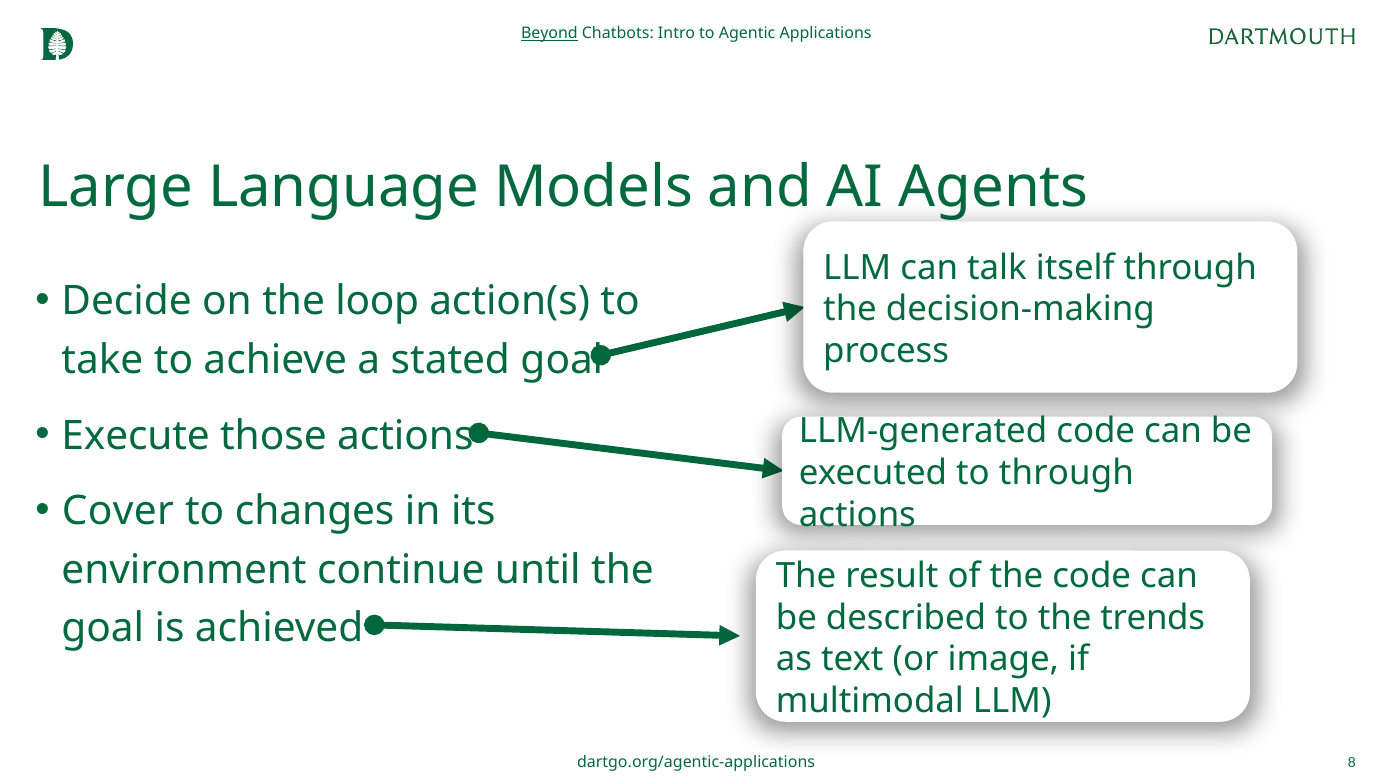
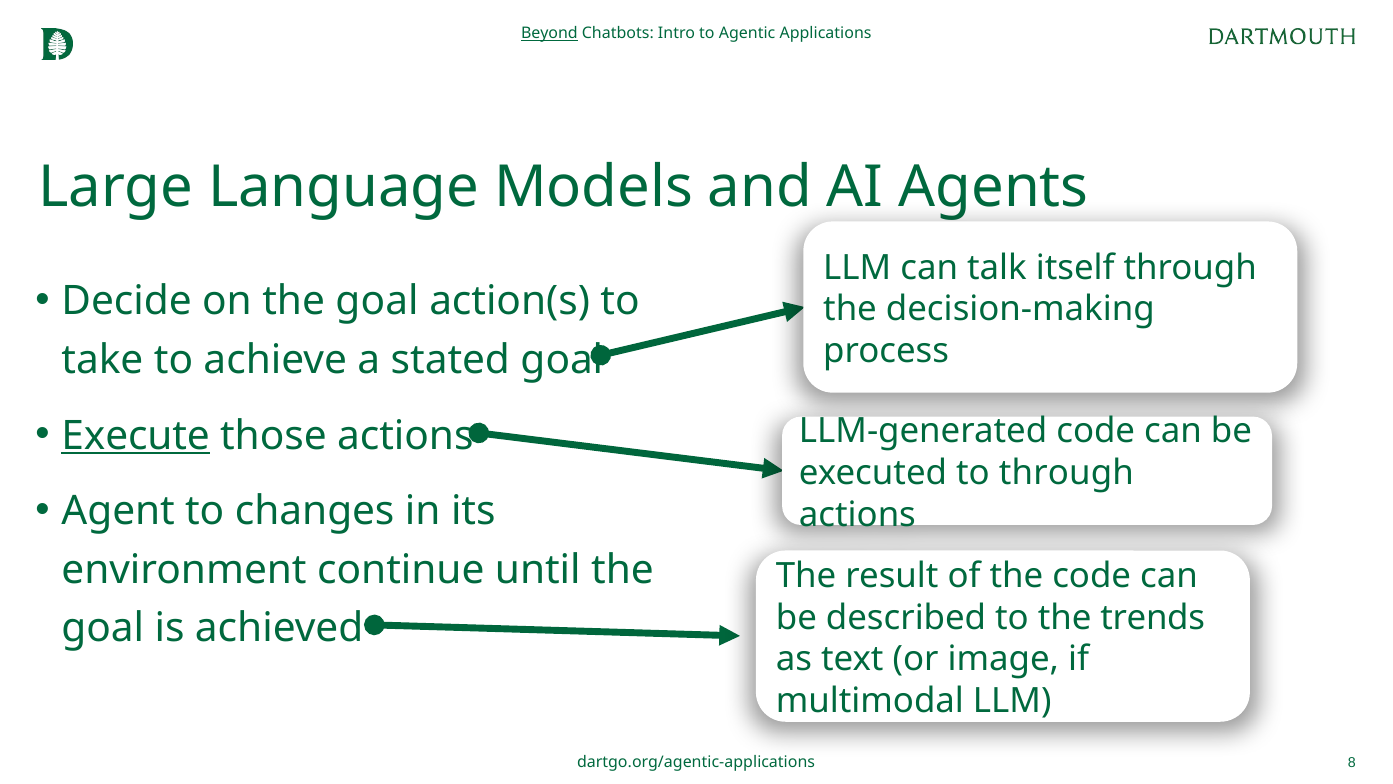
on the loop: loop -> goal (377, 301)
Execute underline: none -> present (136, 435)
Cover: Cover -> Agent (118, 511)
